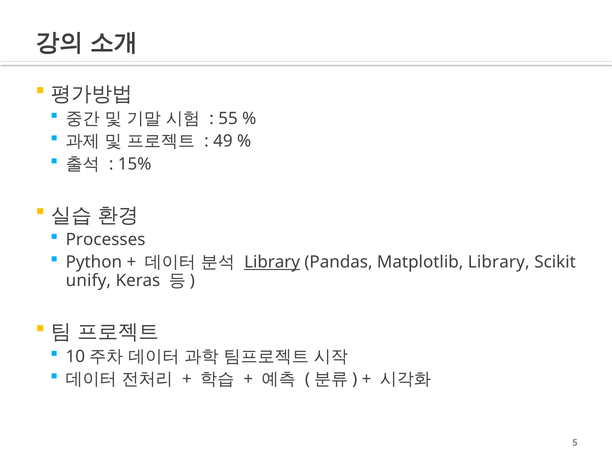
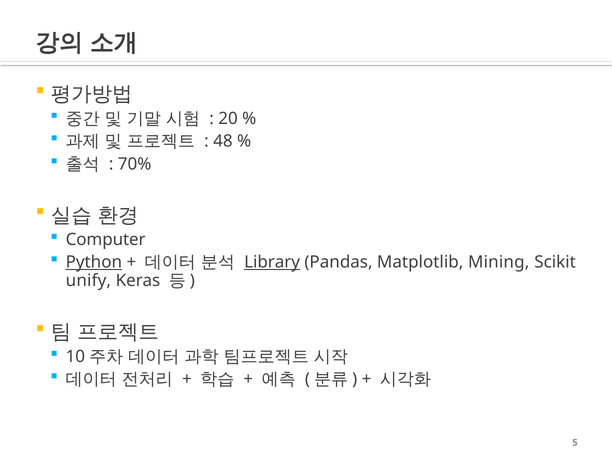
55: 55 -> 20 (228, 119)
49: 49 -> 48 (223, 141)
15%: 15% -> 70% (135, 164)
Processes: Processes -> Computer (106, 240)
Python underline: none -> present (94, 262)
Matplotlib Library: Library -> Mining (499, 262)
